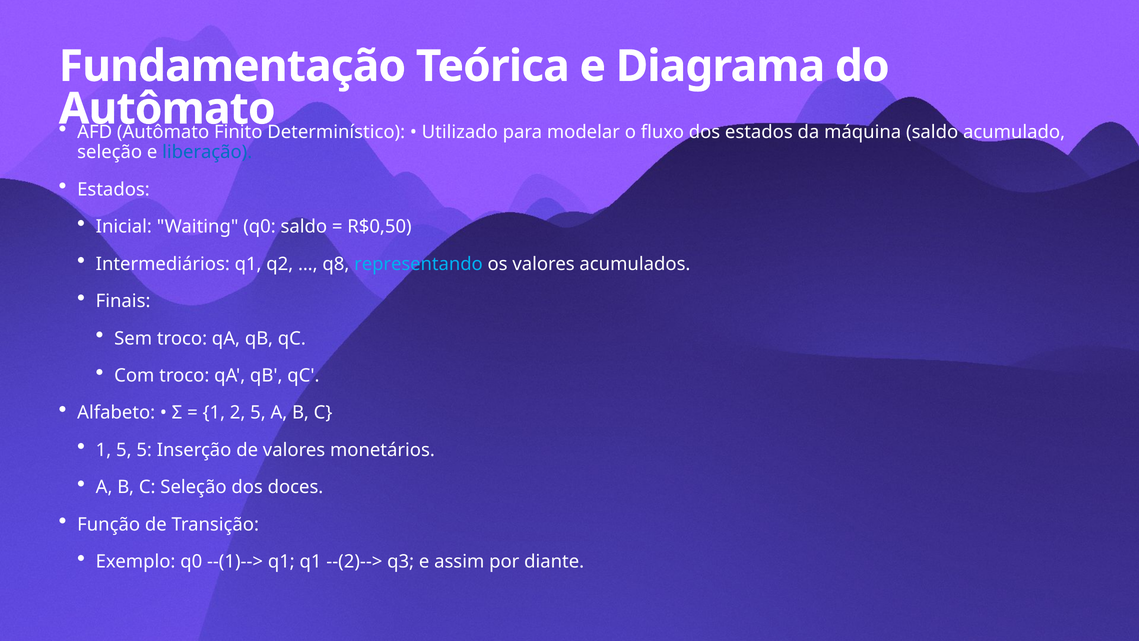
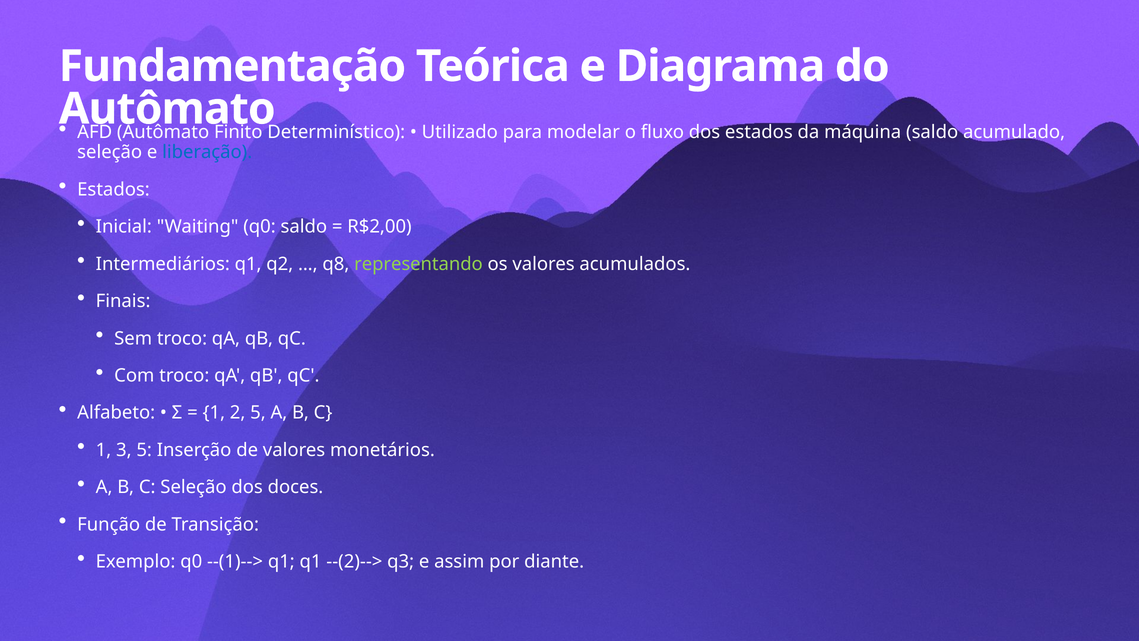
R$0,50: R$0,50 -> R$2,00 (379, 227)
representando colour: light blue -> light green (418, 264)
1 5: 5 -> 3 (124, 450)
